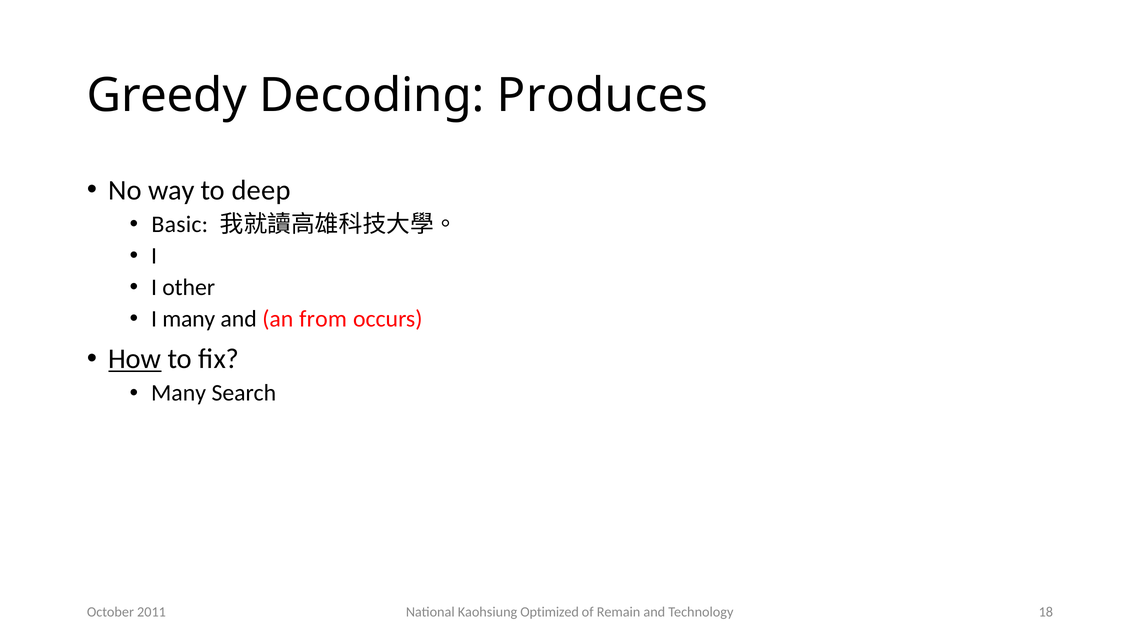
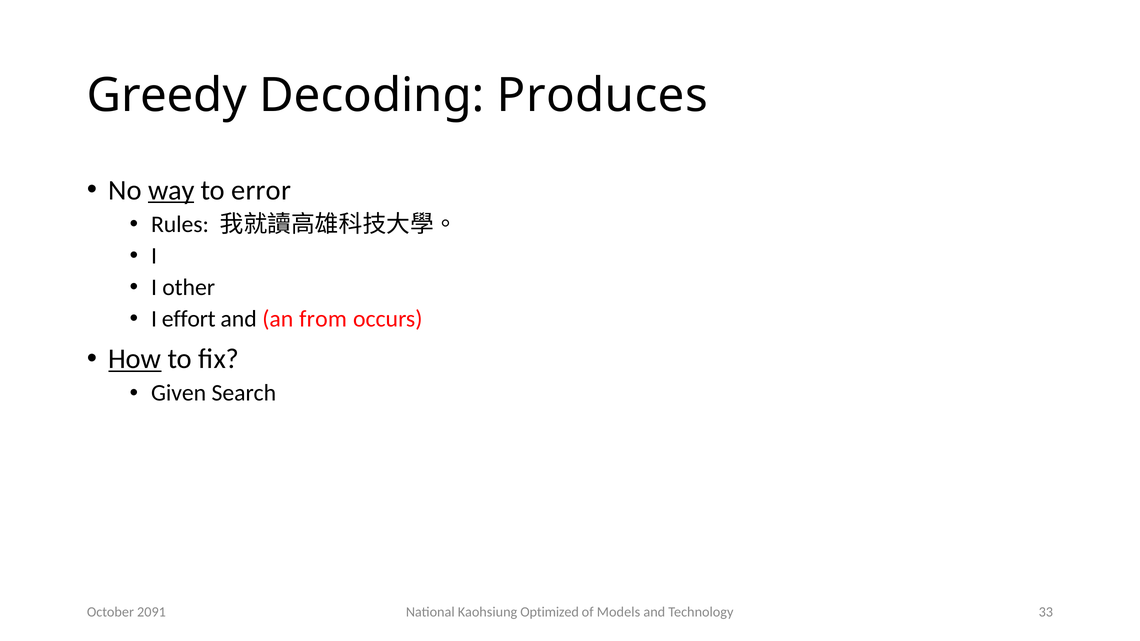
way underline: none -> present (171, 190)
deep: deep -> error (261, 190)
Basic: Basic -> Rules (180, 224)
I many: many -> effort (189, 319)
Many: Many -> Given (179, 393)
Remain: Remain -> Models (618, 612)
18: 18 -> 33 (1046, 612)
2011: 2011 -> 2091 (152, 612)
